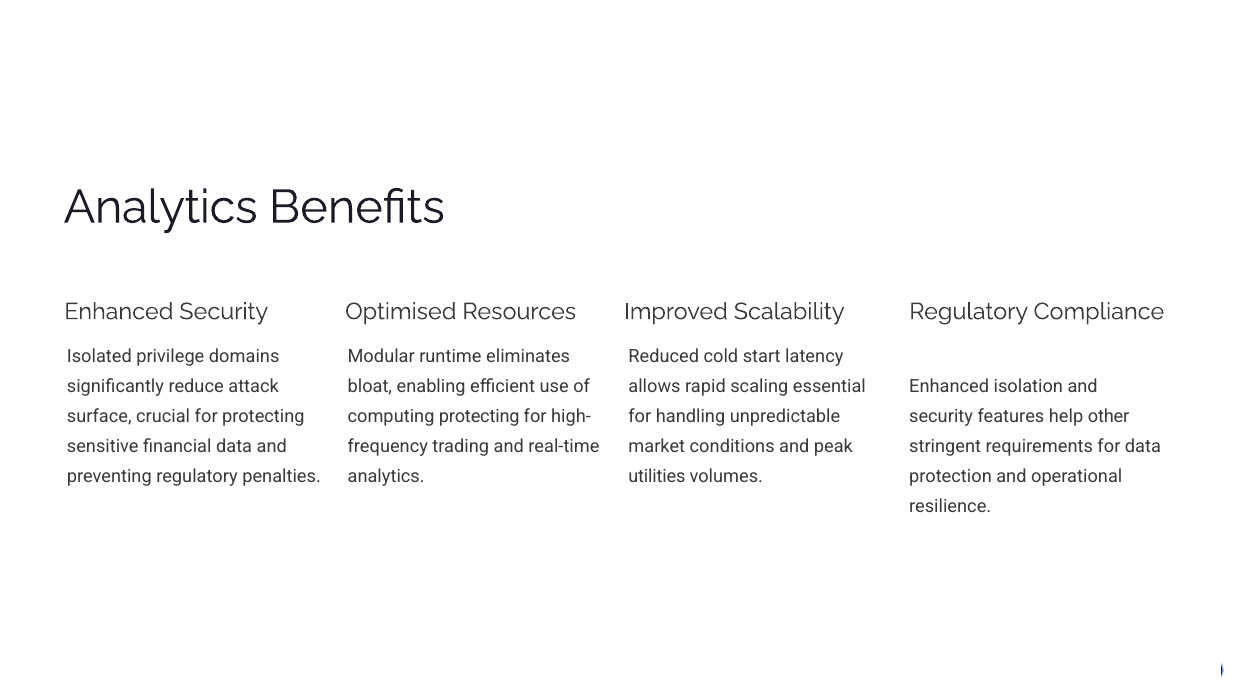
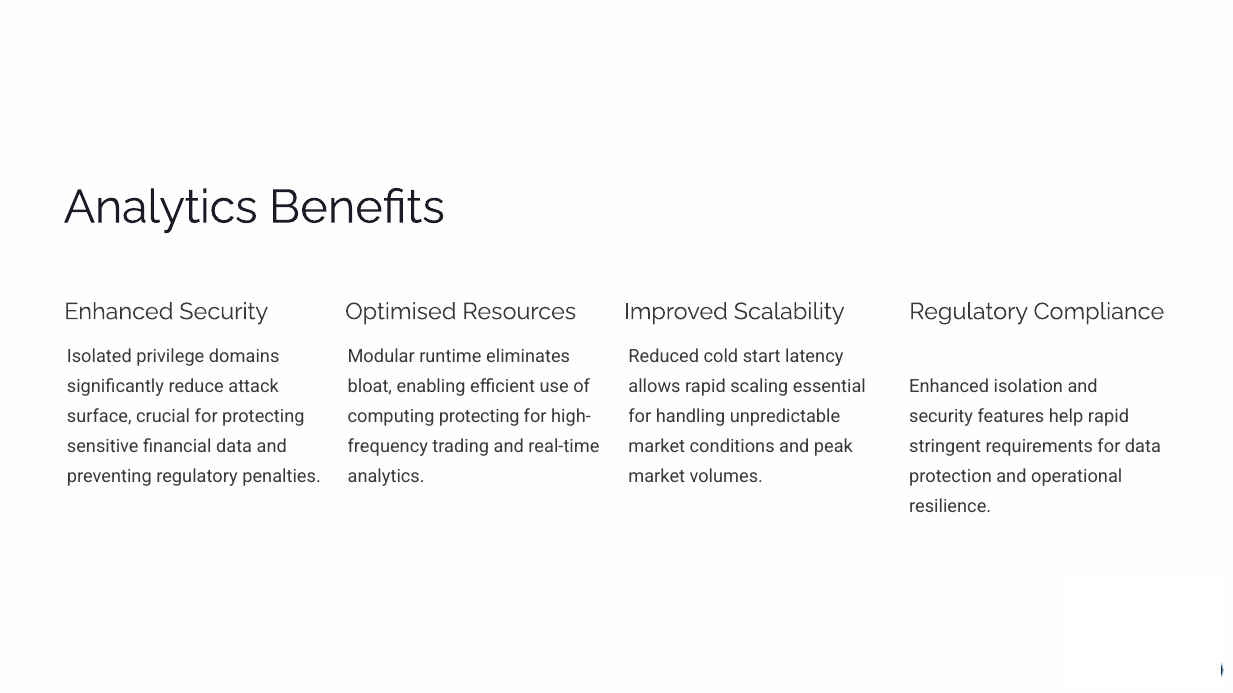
help other: other -> rapid (1108, 417)
utilities: utilities -> market (657, 477)
